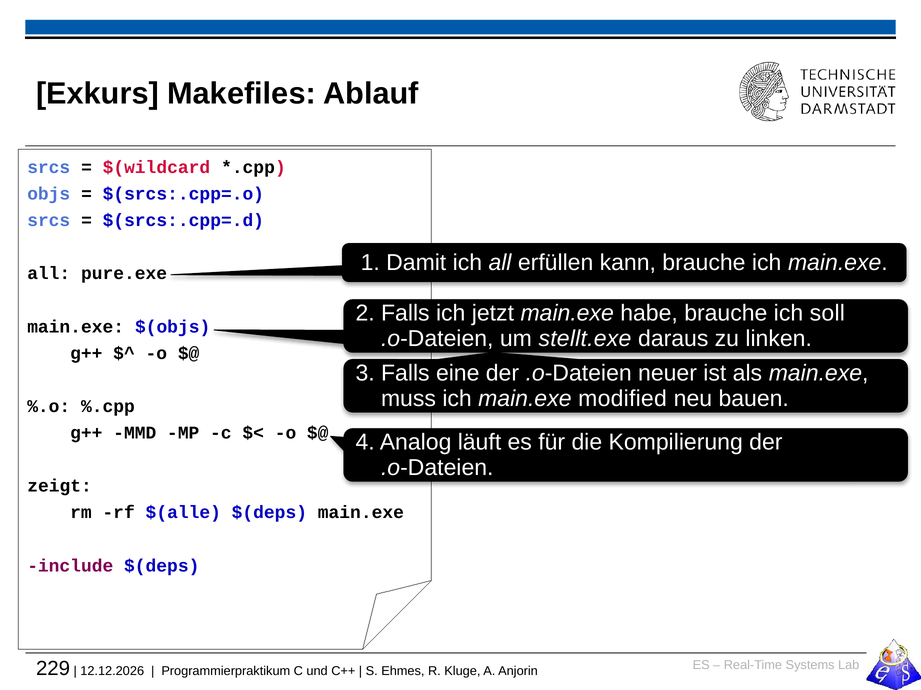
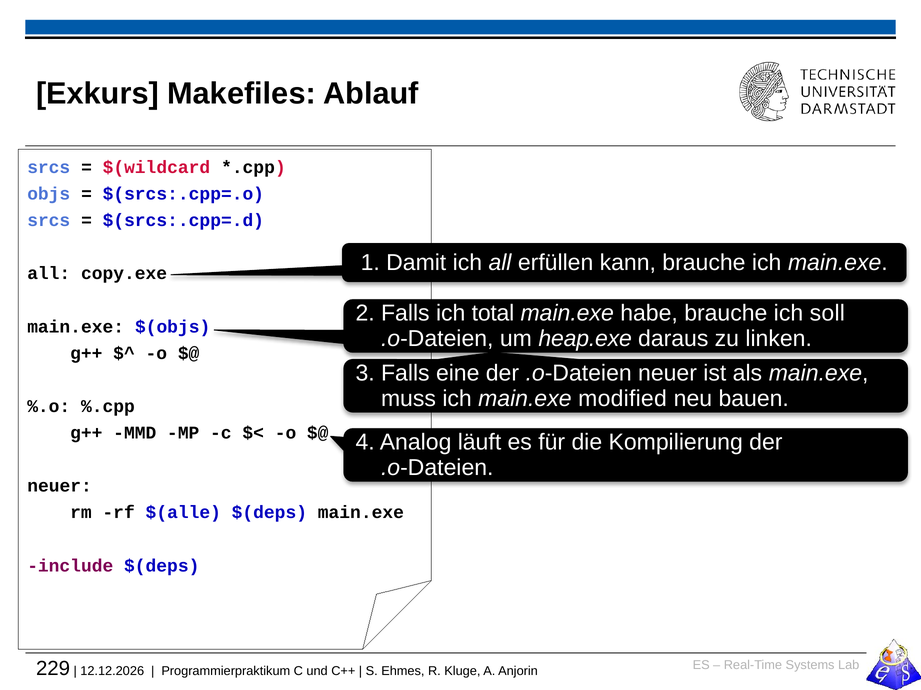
pure.exe: pure.exe -> copy.exe (124, 274)
jetzt: jetzt -> total (493, 314)
stellt.exe: stellt.exe -> heap.exe (585, 339)
zeigt: zeigt -> neuer (60, 486)
